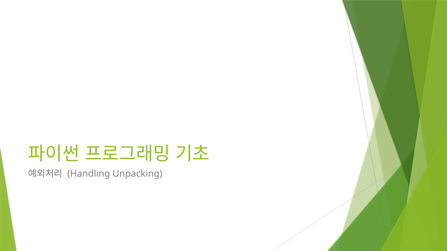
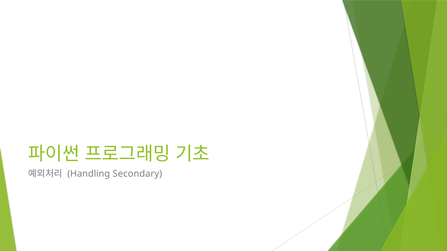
Unpacking: Unpacking -> Secondary (137, 174)
